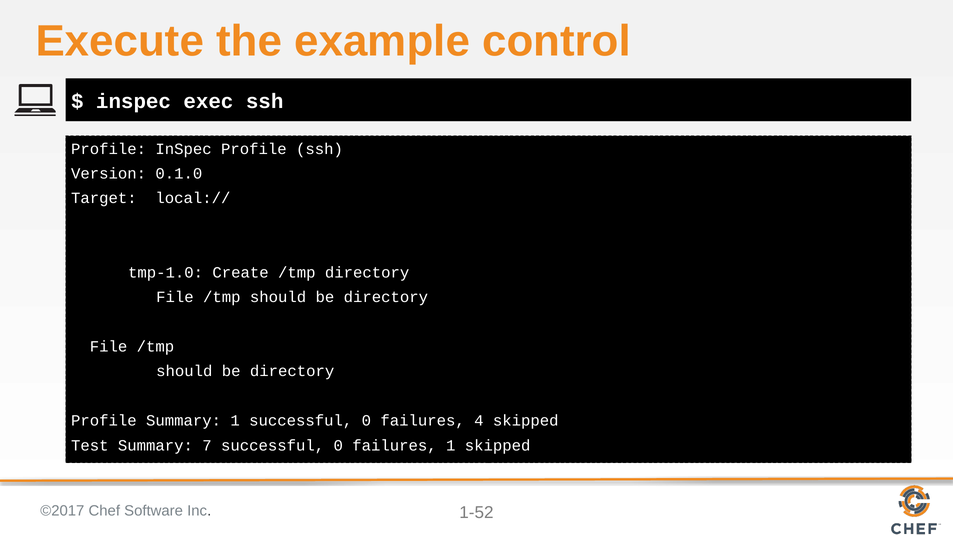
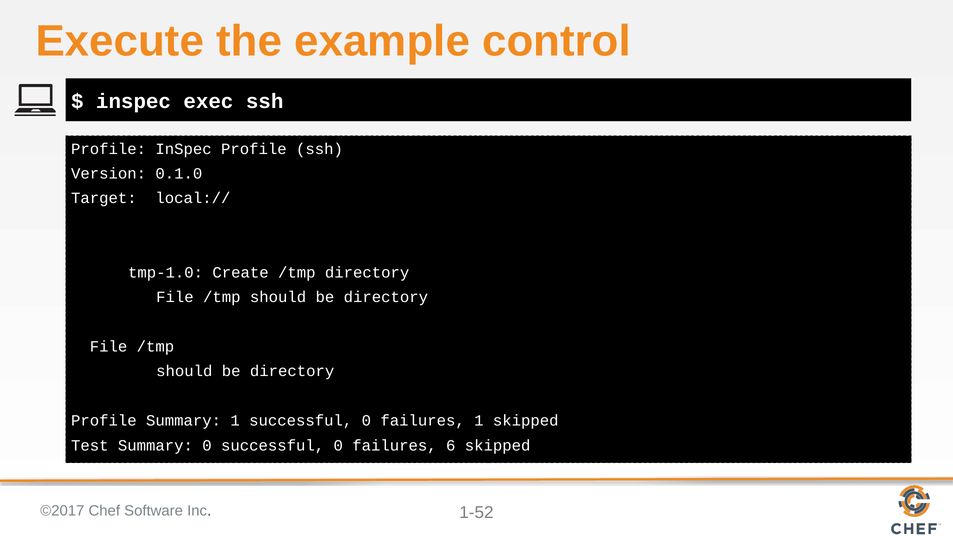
failures 4: 4 -> 1 (479, 421)
Summary 7: 7 -> 0 (207, 445)
failures 1: 1 -> 6 (451, 445)
